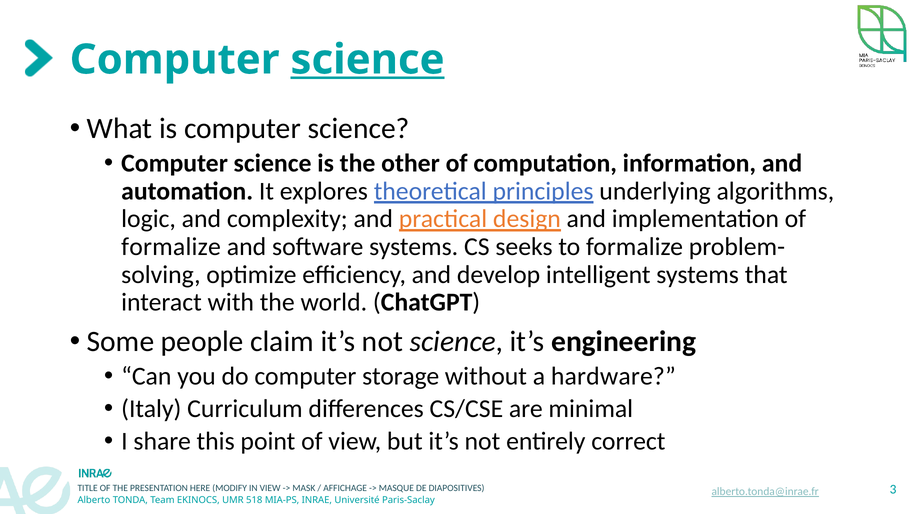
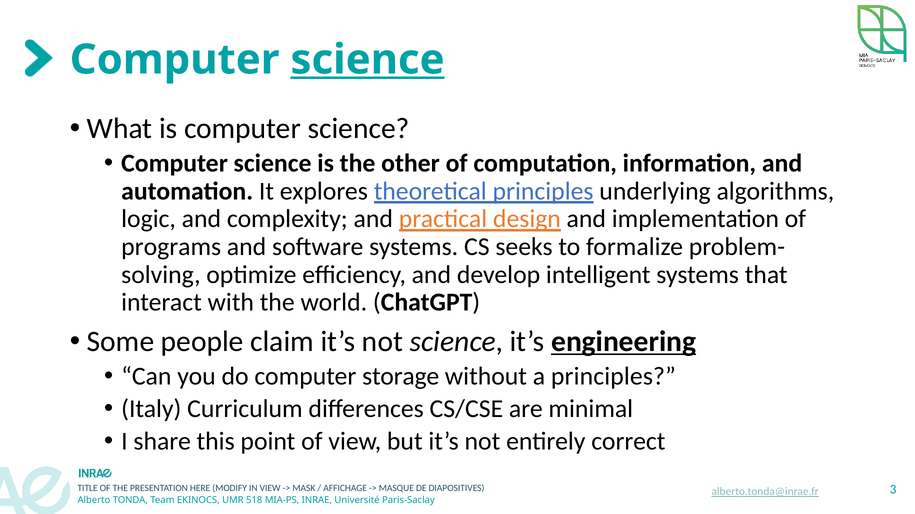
formalize: formalize -> programs (171, 247)
engineering underline: none -> present (624, 342)
a hardware: hardware -> principles (613, 377)
